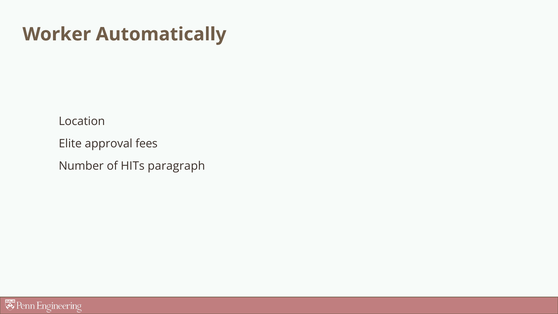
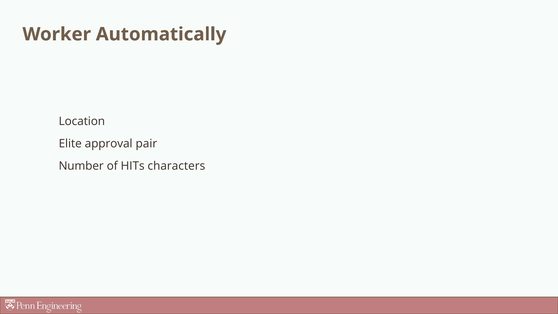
fees: fees -> pair (146, 144)
paragraph: paragraph -> characters (176, 166)
